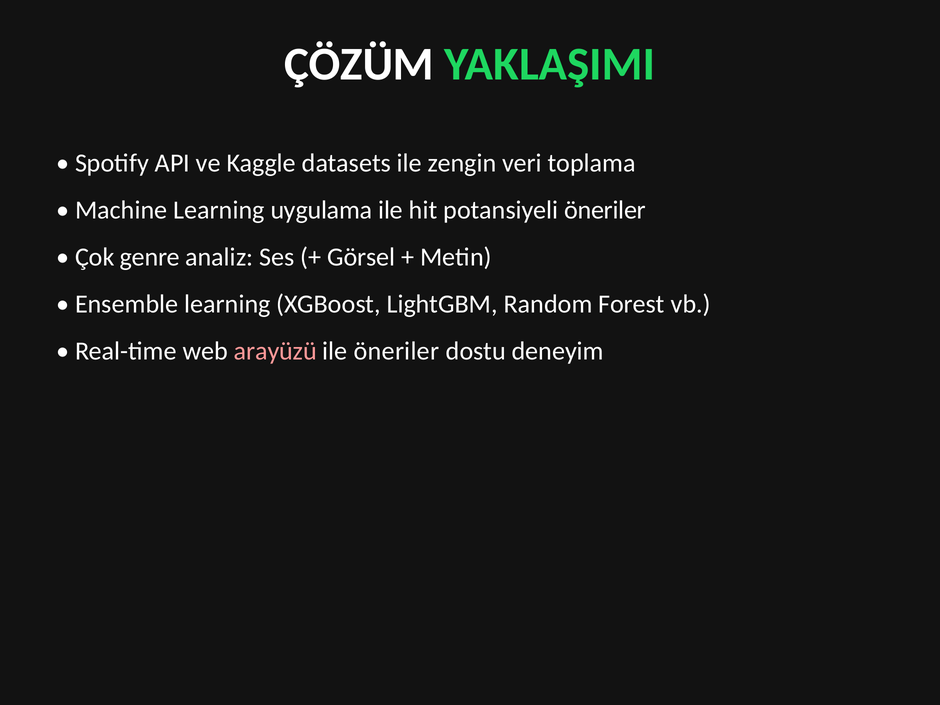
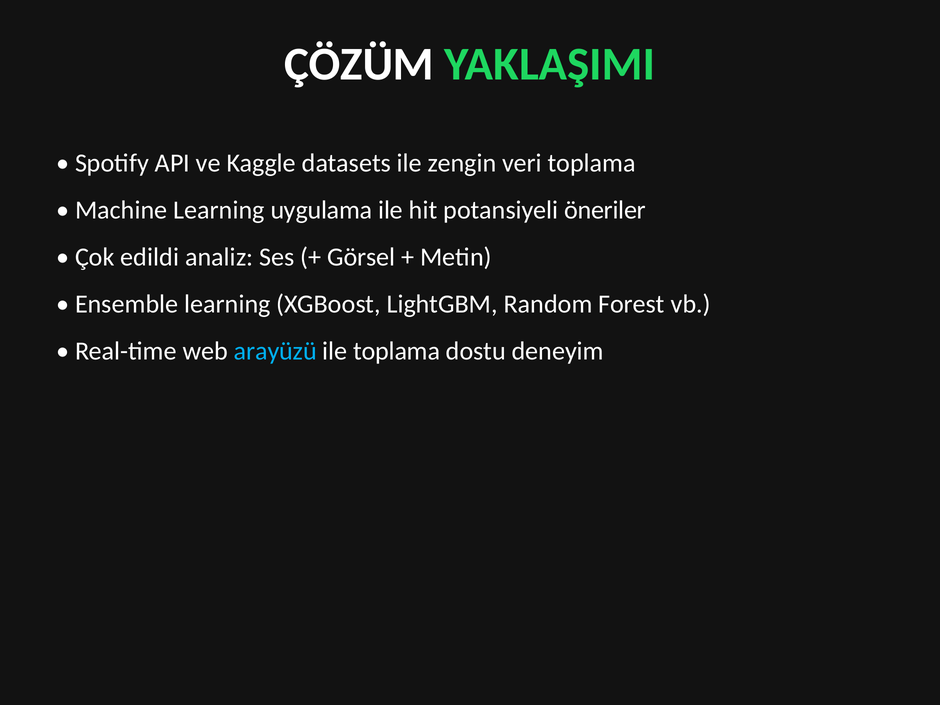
genre: genre -> edildi (150, 257)
arayüzü colour: pink -> light blue (275, 351)
ile öneriler: öneriler -> toplama (397, 351)
